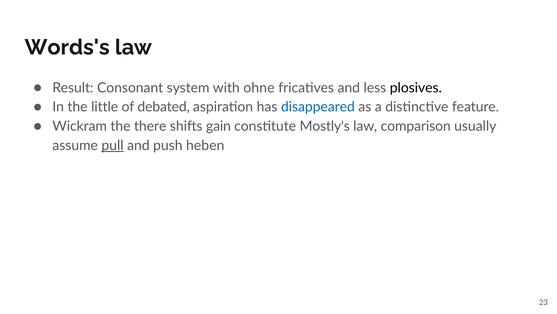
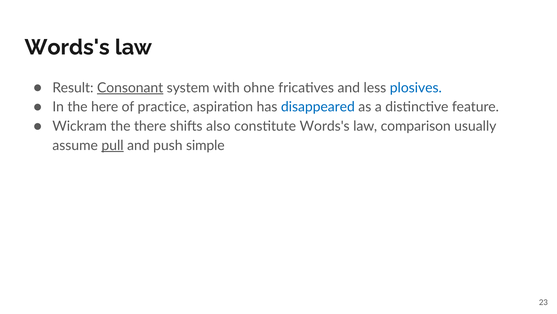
Consonant underline: none -> present (130, 88)
plosives colour: black -> blue (416, 88)
little: little -> here (105, 107)
debated: debated -> practice (164, 107)
gain: gain -> also (218, 126)
constitute Mostly's: Mostly's -> Words's (325, 126)
heben: heben -> simple (205, 145)
